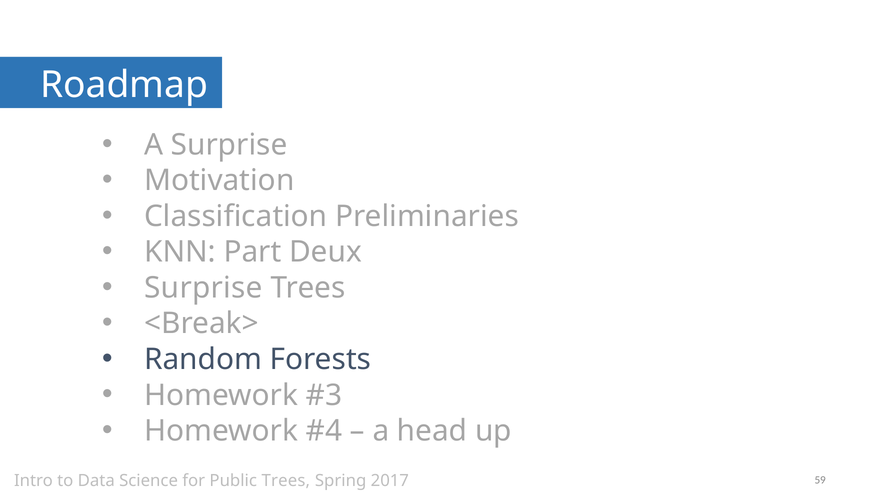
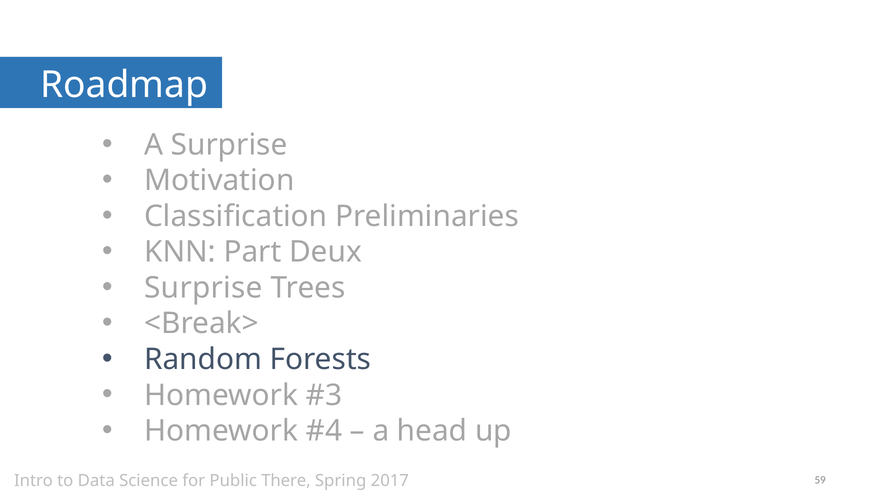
Public Trees: Trees -> There (286, 480)
